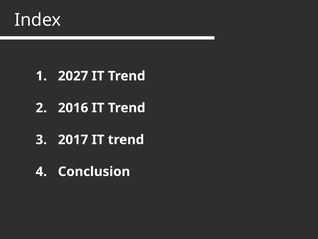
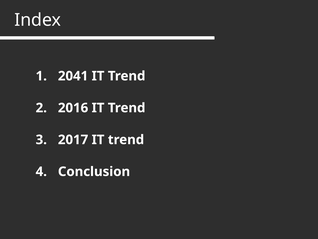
2027: 2027 -> 2041 (73, 76)
